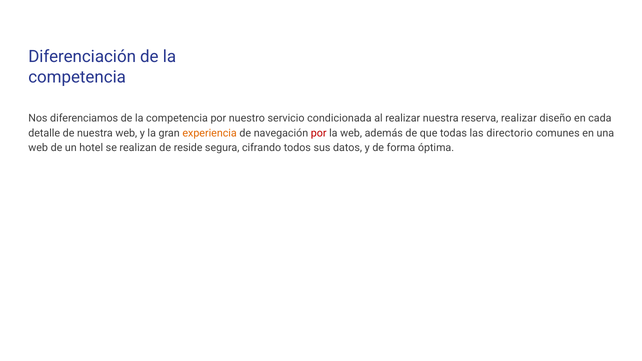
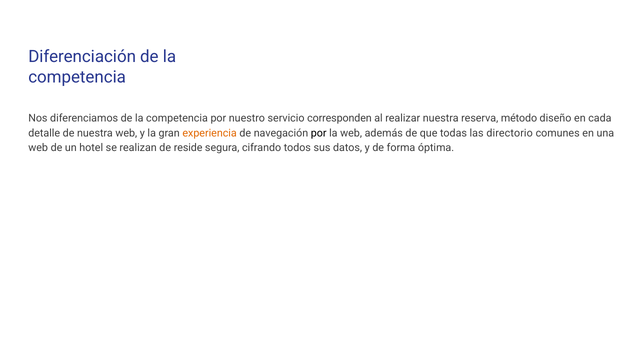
condicionada: condicionada -> corresponden (339, 118)
reserva realizar: realizar -> método (519, 118)
por colour: red -> black (319, 133)
